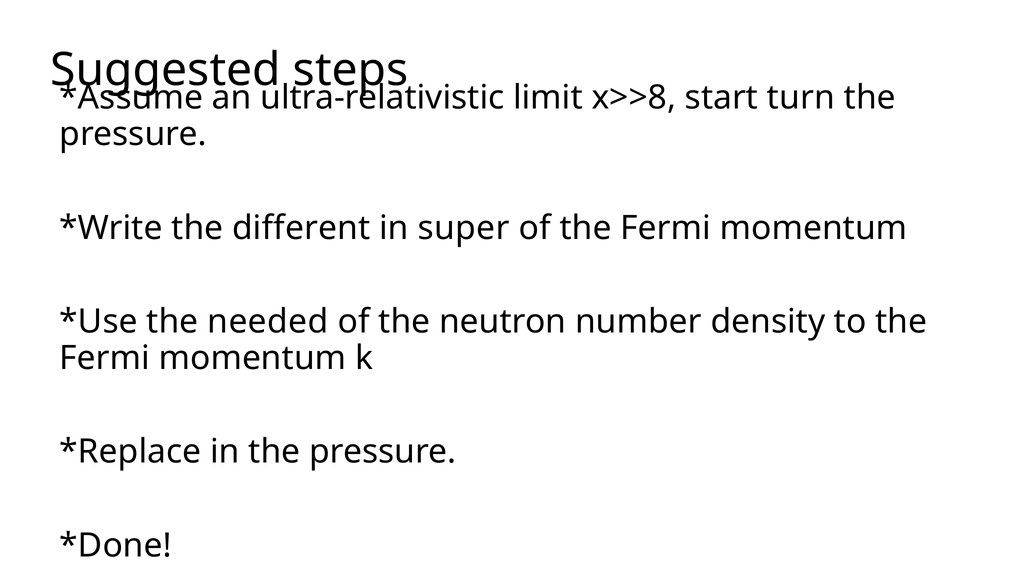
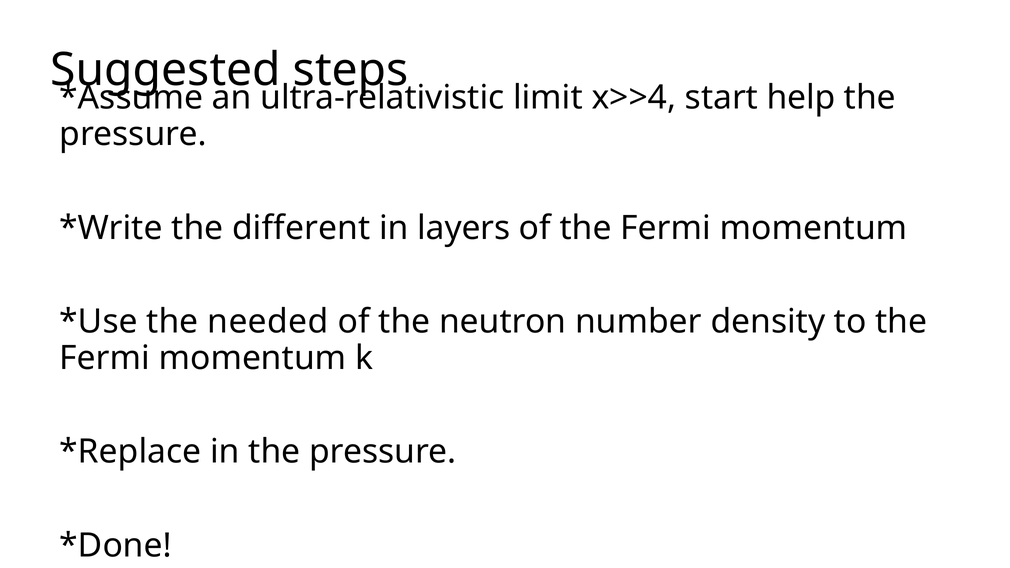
x>>8: x>>8 -> x>>4 (634, 98)
turn: turn -> help (801, 98)
super: super -> layers (464, 228)
